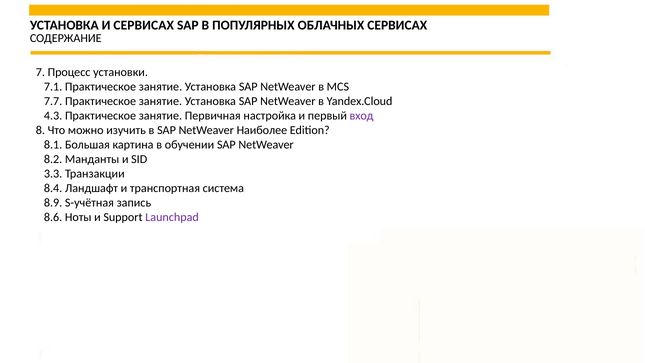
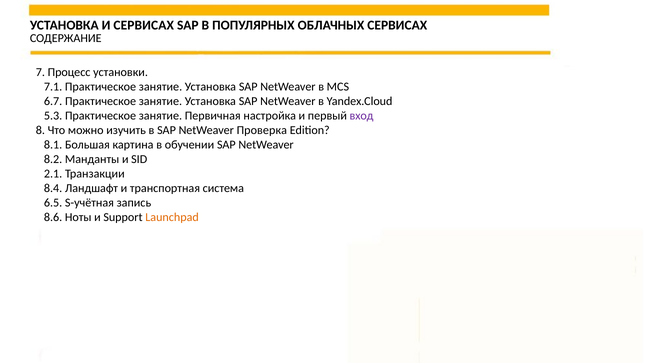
7.7: 7.7 -> 6.7 (53, 101)
4.3: 4.3 -> 5.3 (53, 116)
Наиболее: Наиболее -> Проверка (262, 130)
3.3: 3.3 -> 2.1 (53, 174)
8.9: 8.9 -> 6.5 (53, 203)
Launchpad colour: purple -> orange (172, 217)
